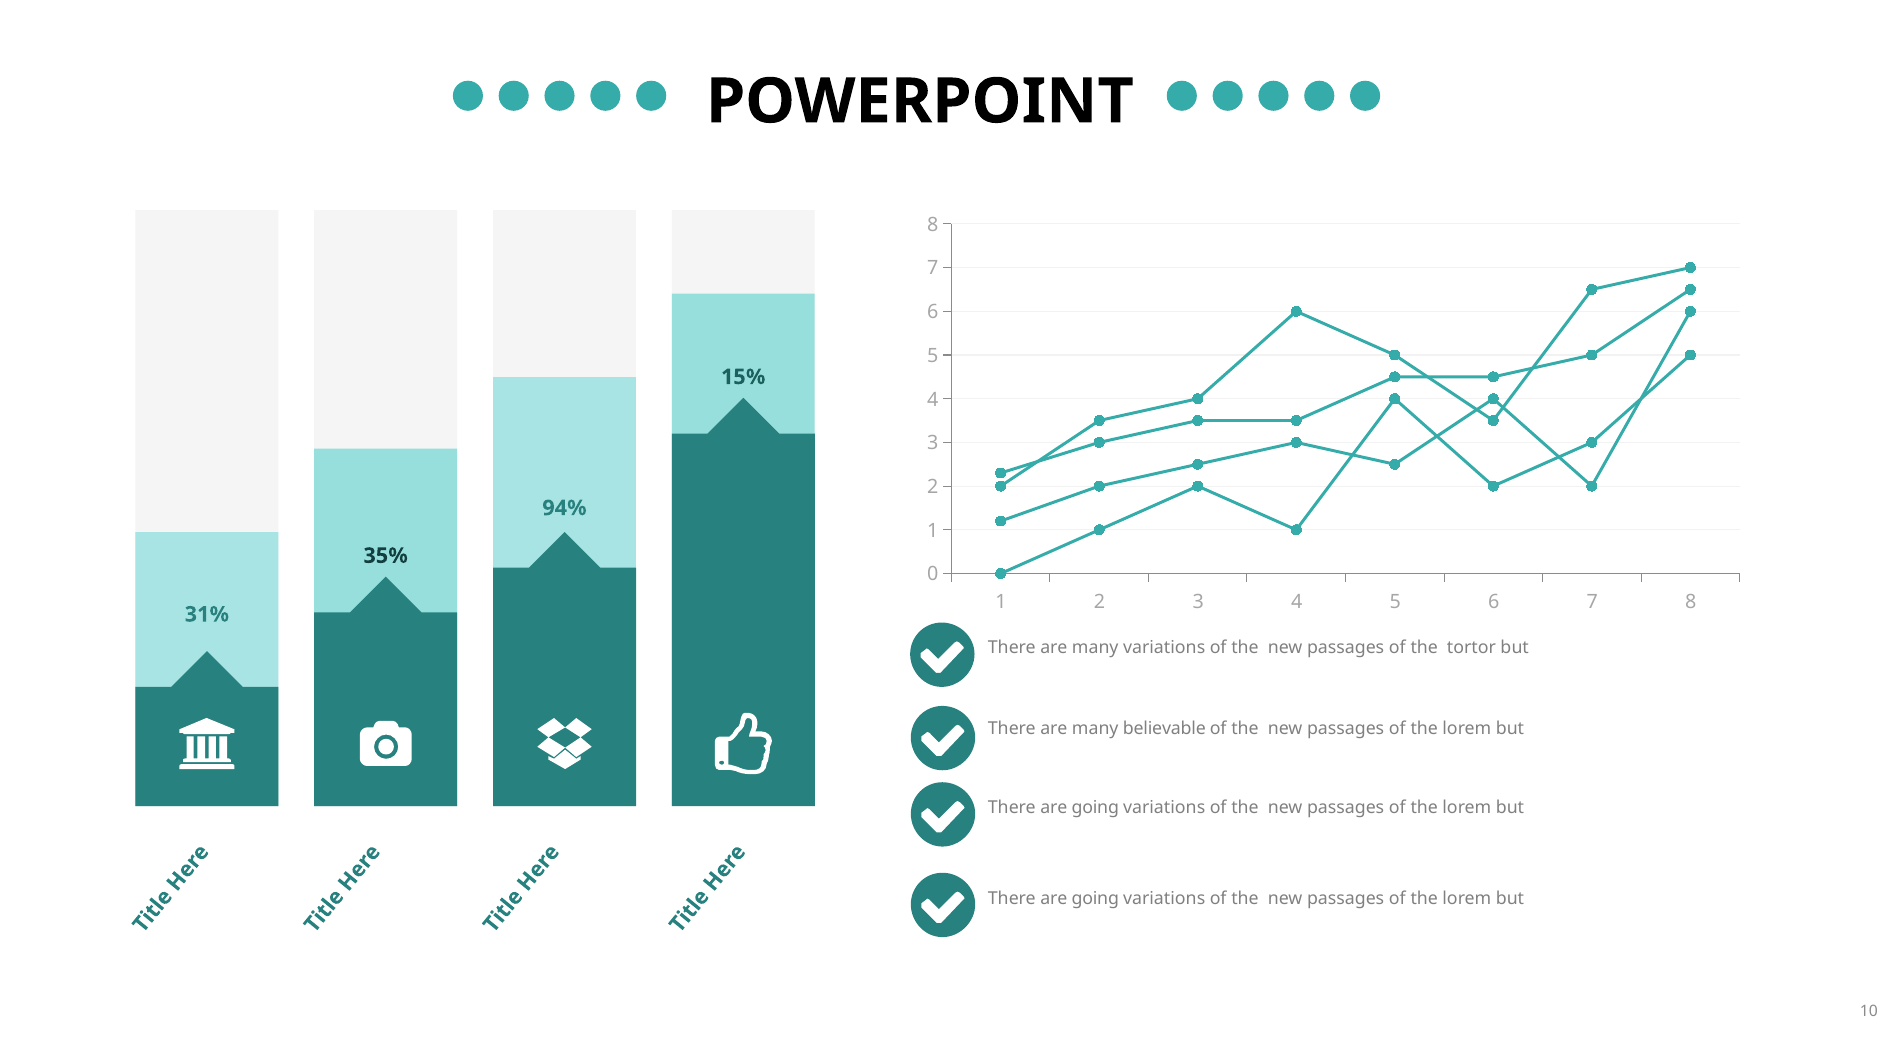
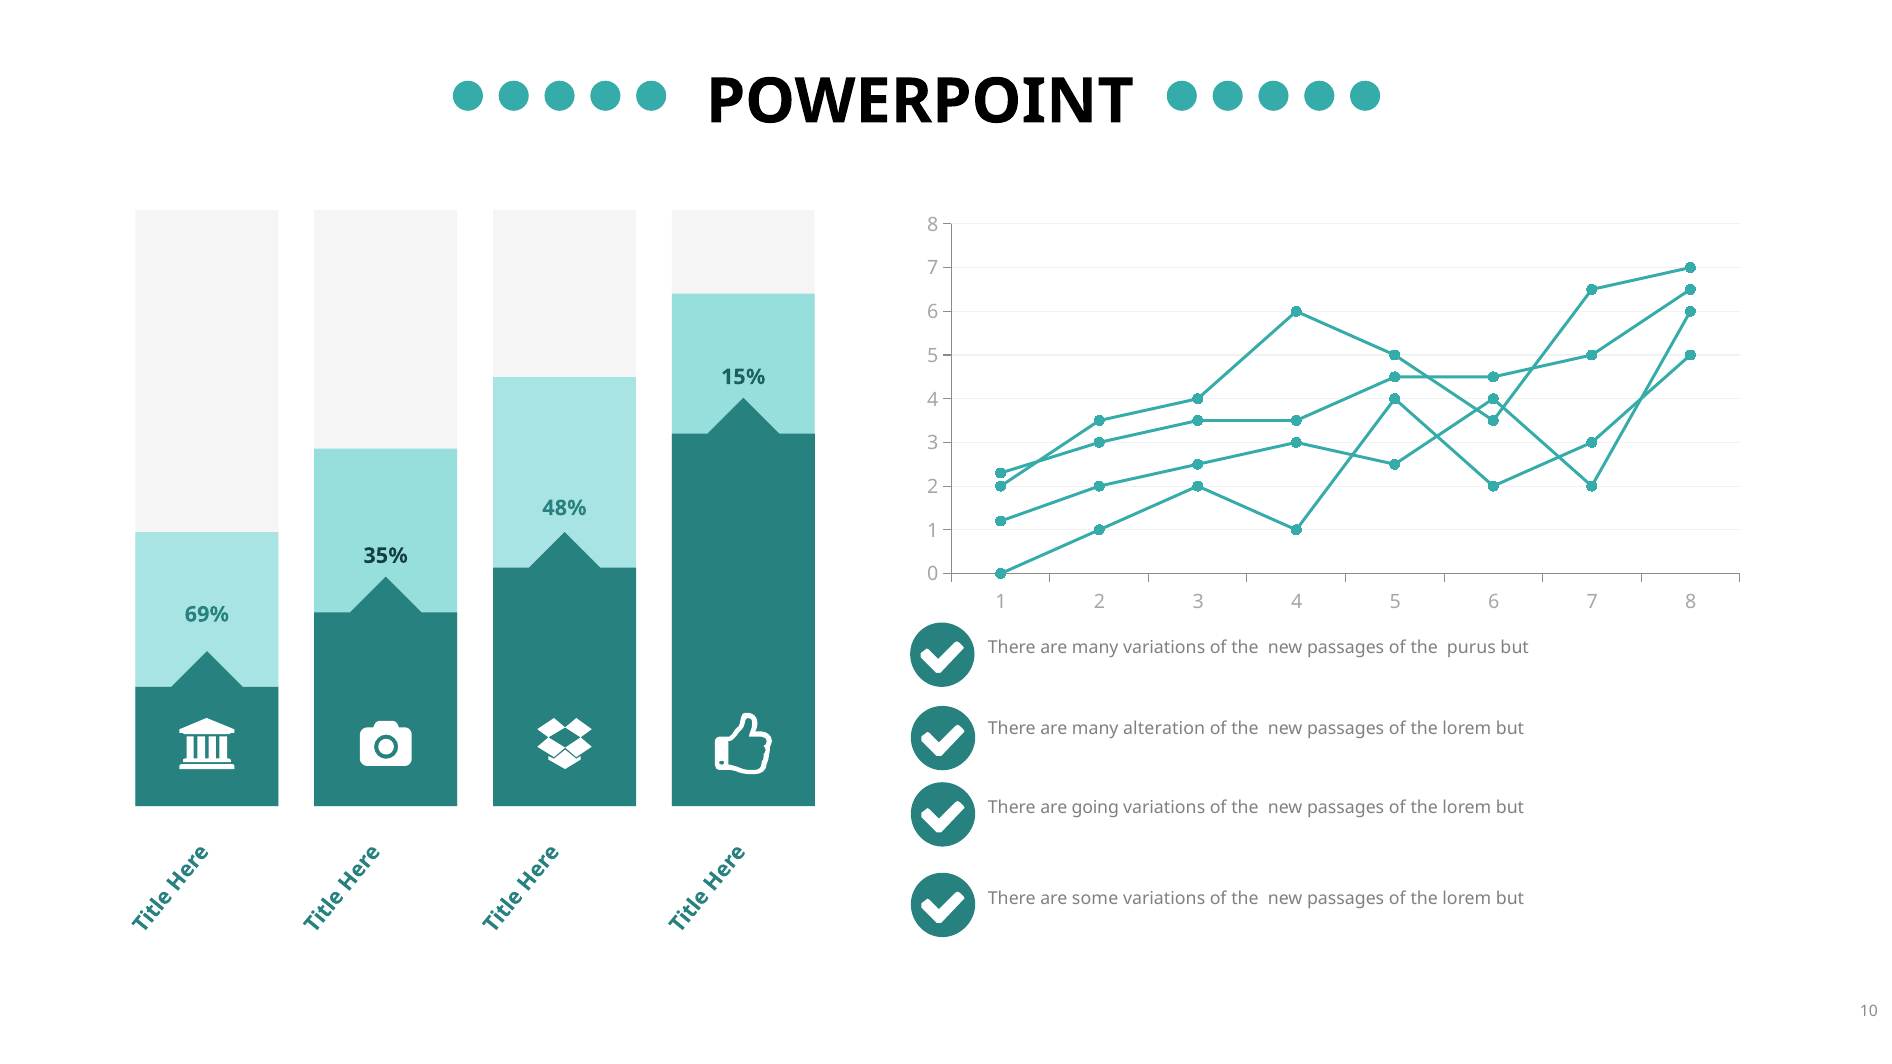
94%: 94% -> 48% (564, 508)
31%: 31% -> 69% (207, 615)
tortor: tortor -> purus (1471, 648)
believable: believable -> alteration (1164, 729)
going: going -> some (1095, 899)
